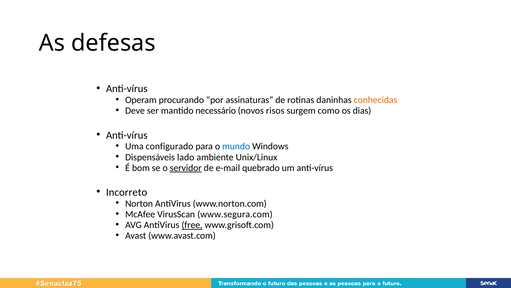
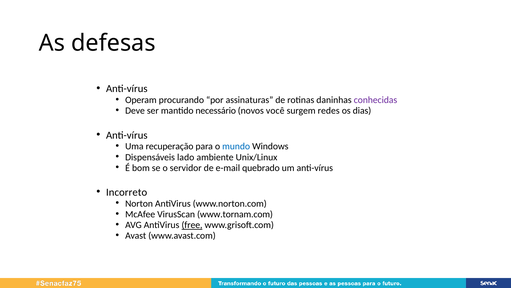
conhecidas colour: orange -> purple (375, 100)
risos: risos -> você (275, 111)
como: como -> redes (329, 111)
configurado: configurado -> recuperação (170, 146)
servidor underline: present -> none (186, 168)
www.segura.com: www.segura.com -> www.tornam.com (235, 214)
